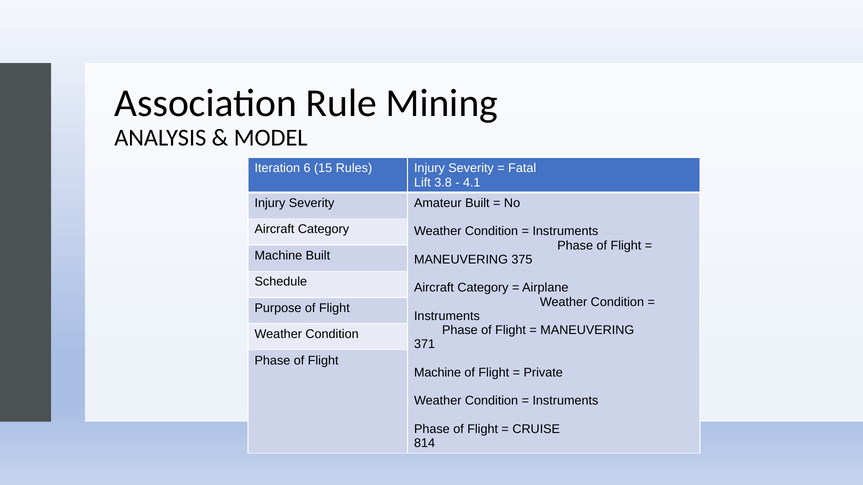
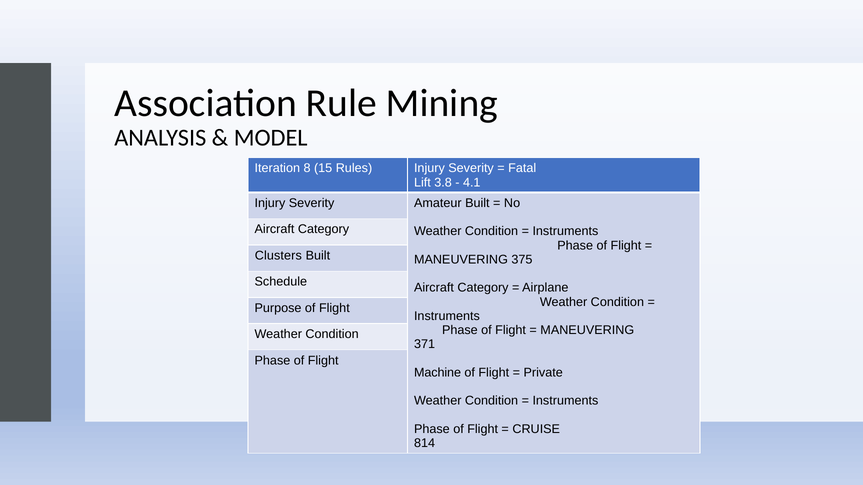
6: 6 -> 8 (307, 168)
Machine: Machine -> Clusters (278, 256)
